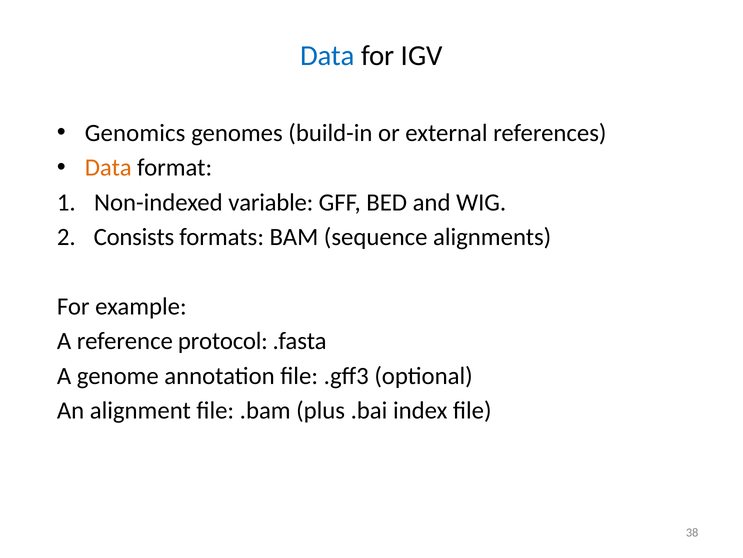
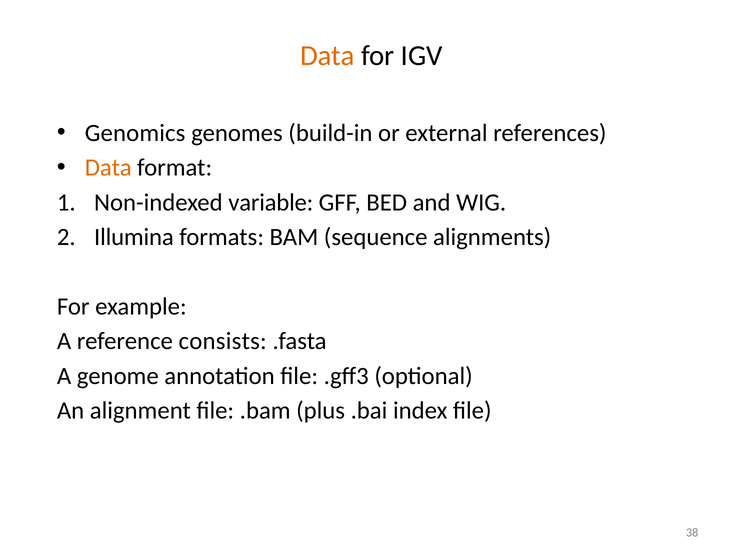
Data colour: blue -> orange (327, 56)
Consists: Consists -> Illumina (134, 237)
protocol: protocol -> consists (223, 341)
